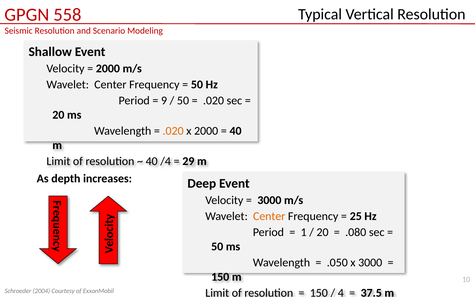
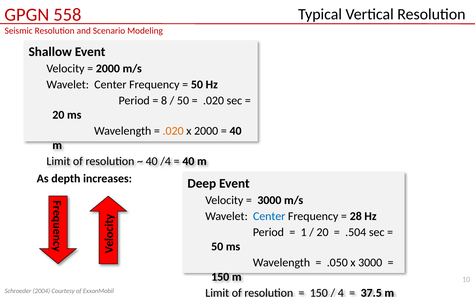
9: 9 -> 8 (164, 101)
29: 29 -> 40 (188, 161)
Center colour: orange -> blue (269, 216)
25: 25 -> 28 (356, 216)
.080: .080 -> .504 (356, 232)
